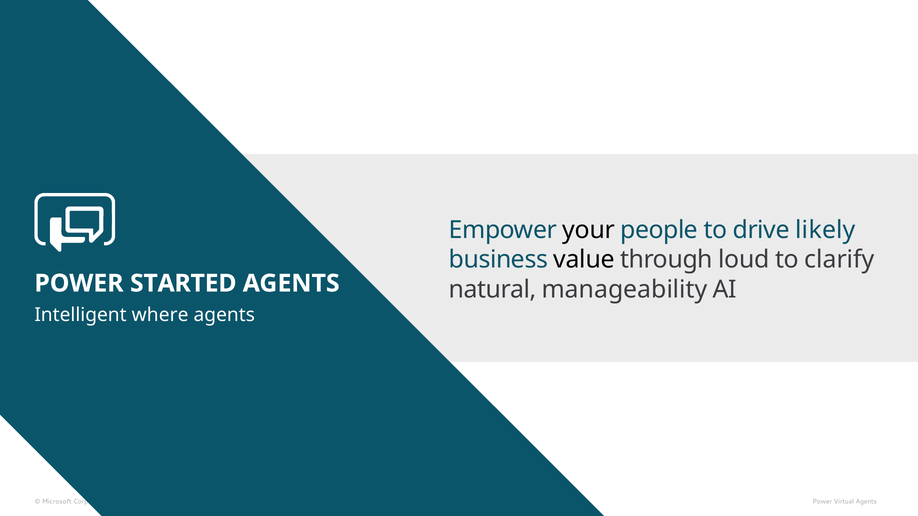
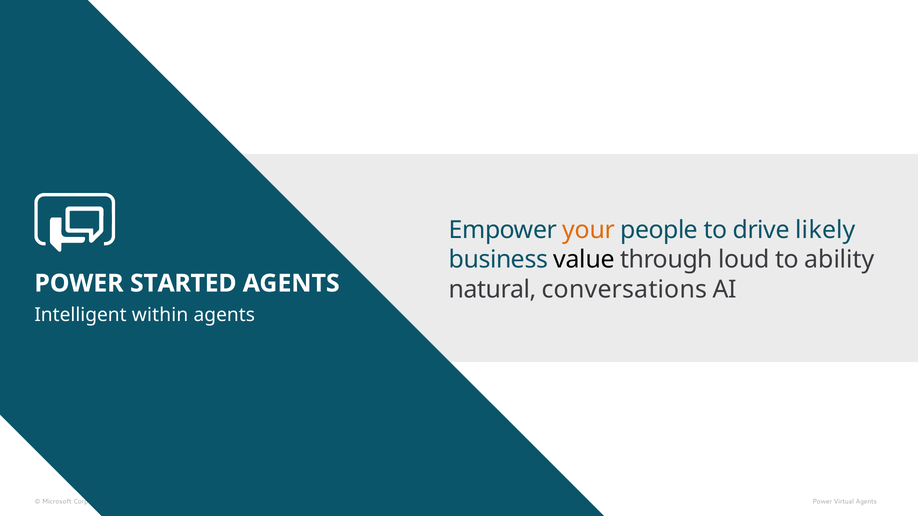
your colour: black -> orange (589, 230)
clarify: clarify -> ability (839, 260)
manageability: manageability -> conversations (624, 290)
where: where -> within (160, 315)
